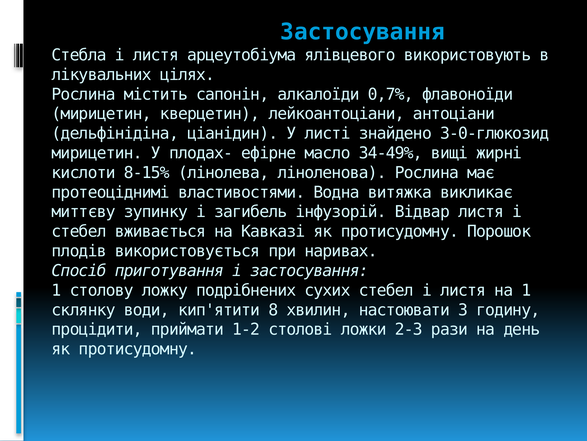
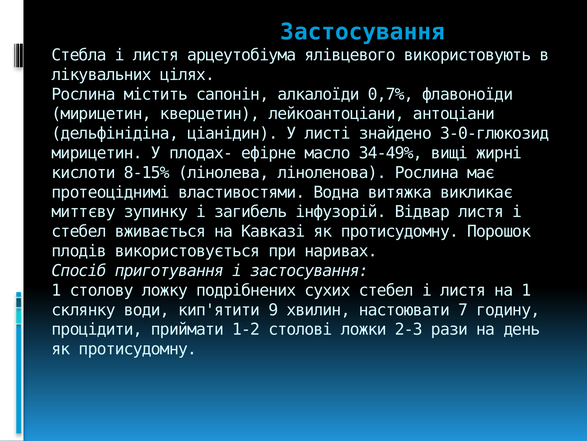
8: 8 -> 9 (273, 309)
3: 3 -> 7 (463, 309)
